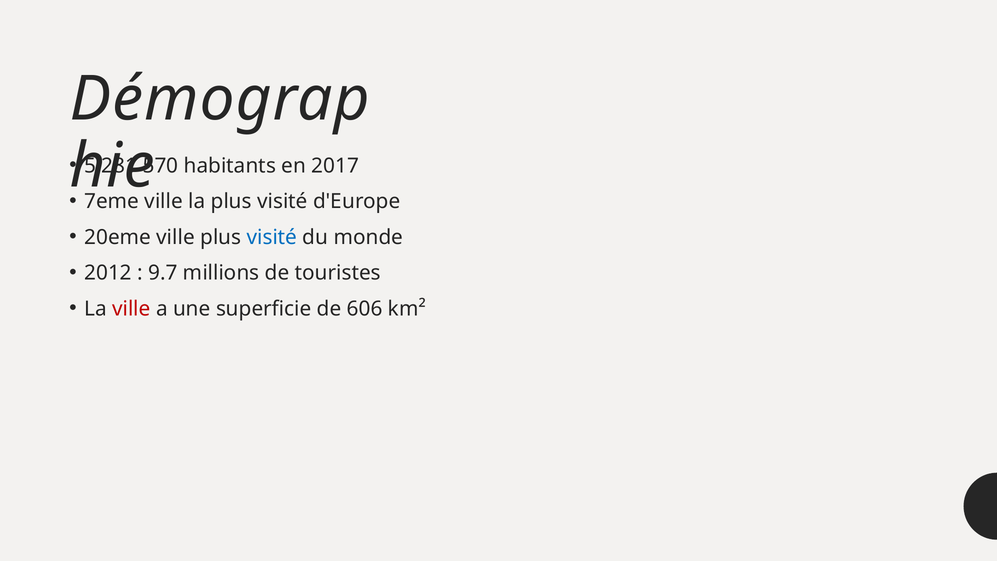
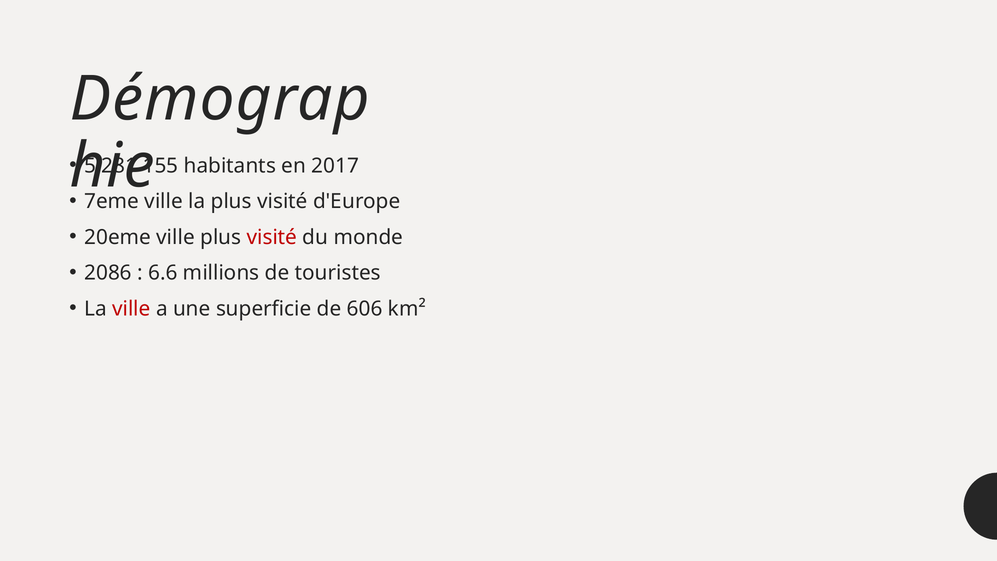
570: 570 -> 155 (160, 166)
visité colour: blue -> red (272, 237)
2012: 2012 -> 2086 (108, 273)
9.7: 9.7 -> 6.6 (163, 273)
